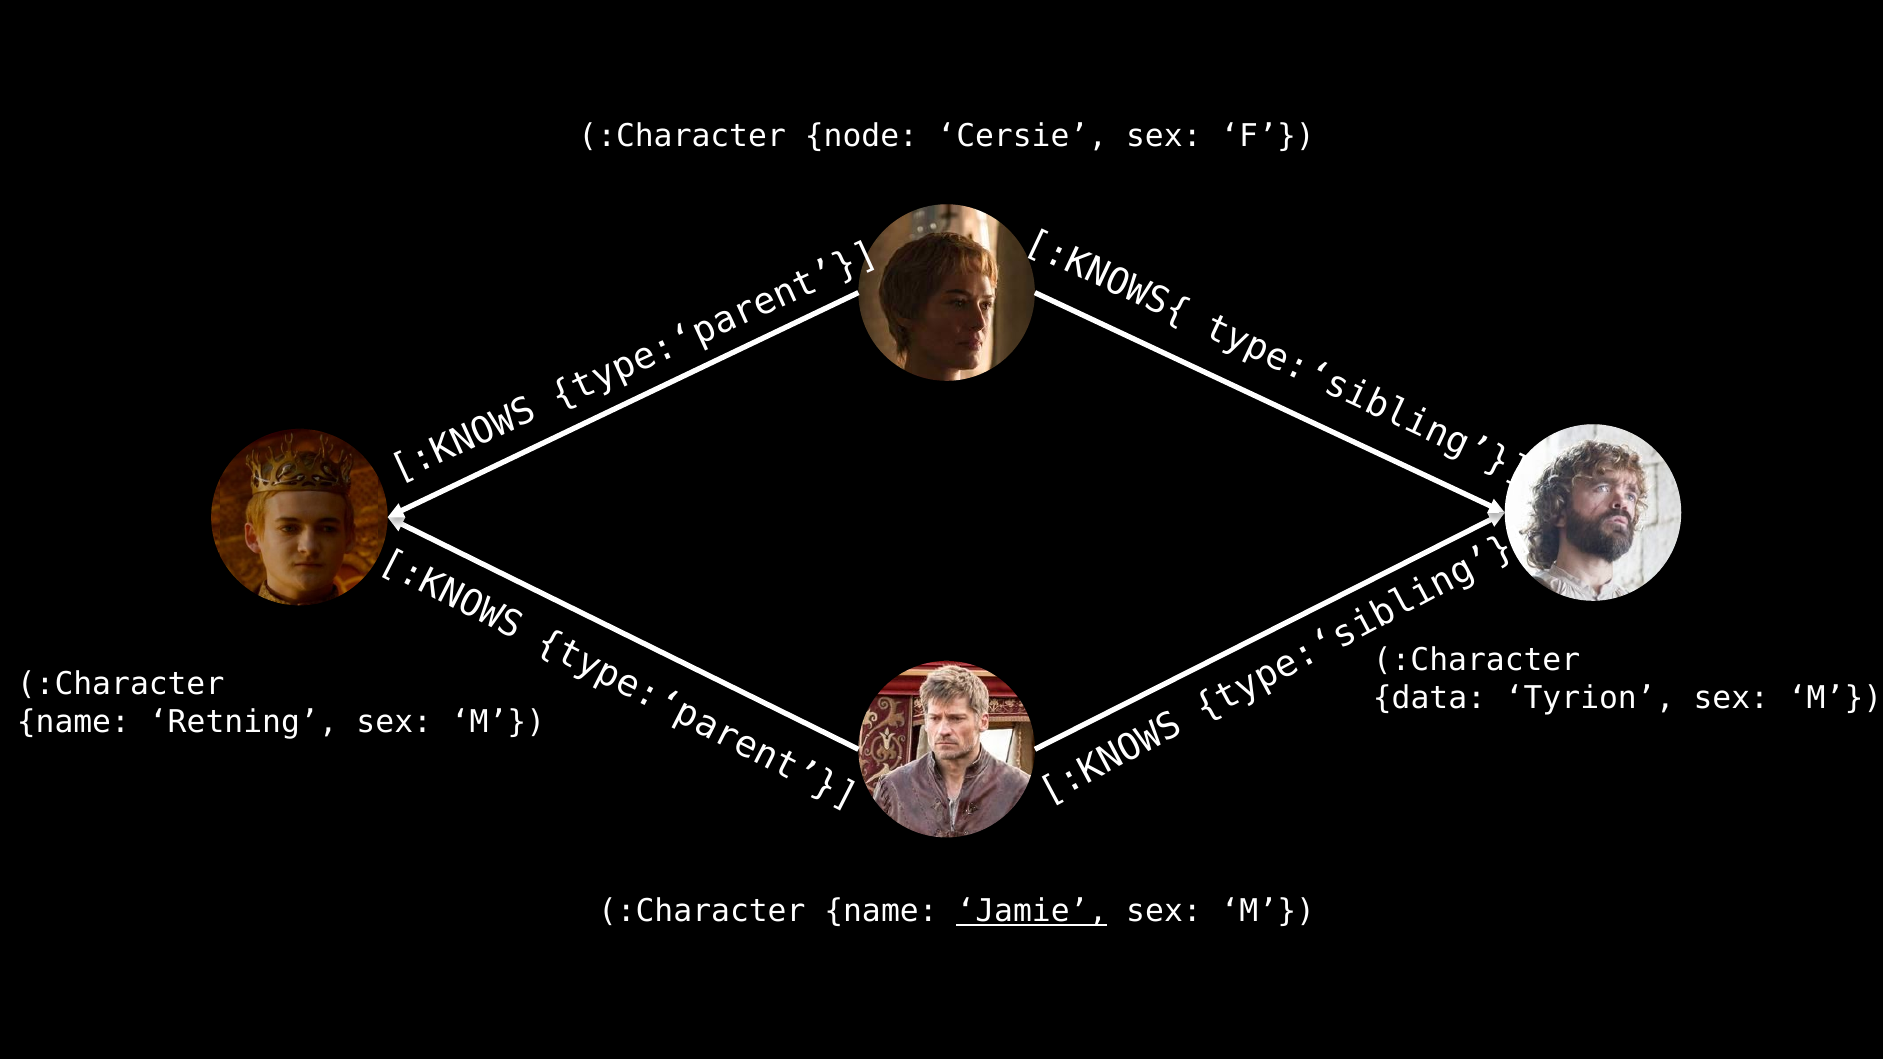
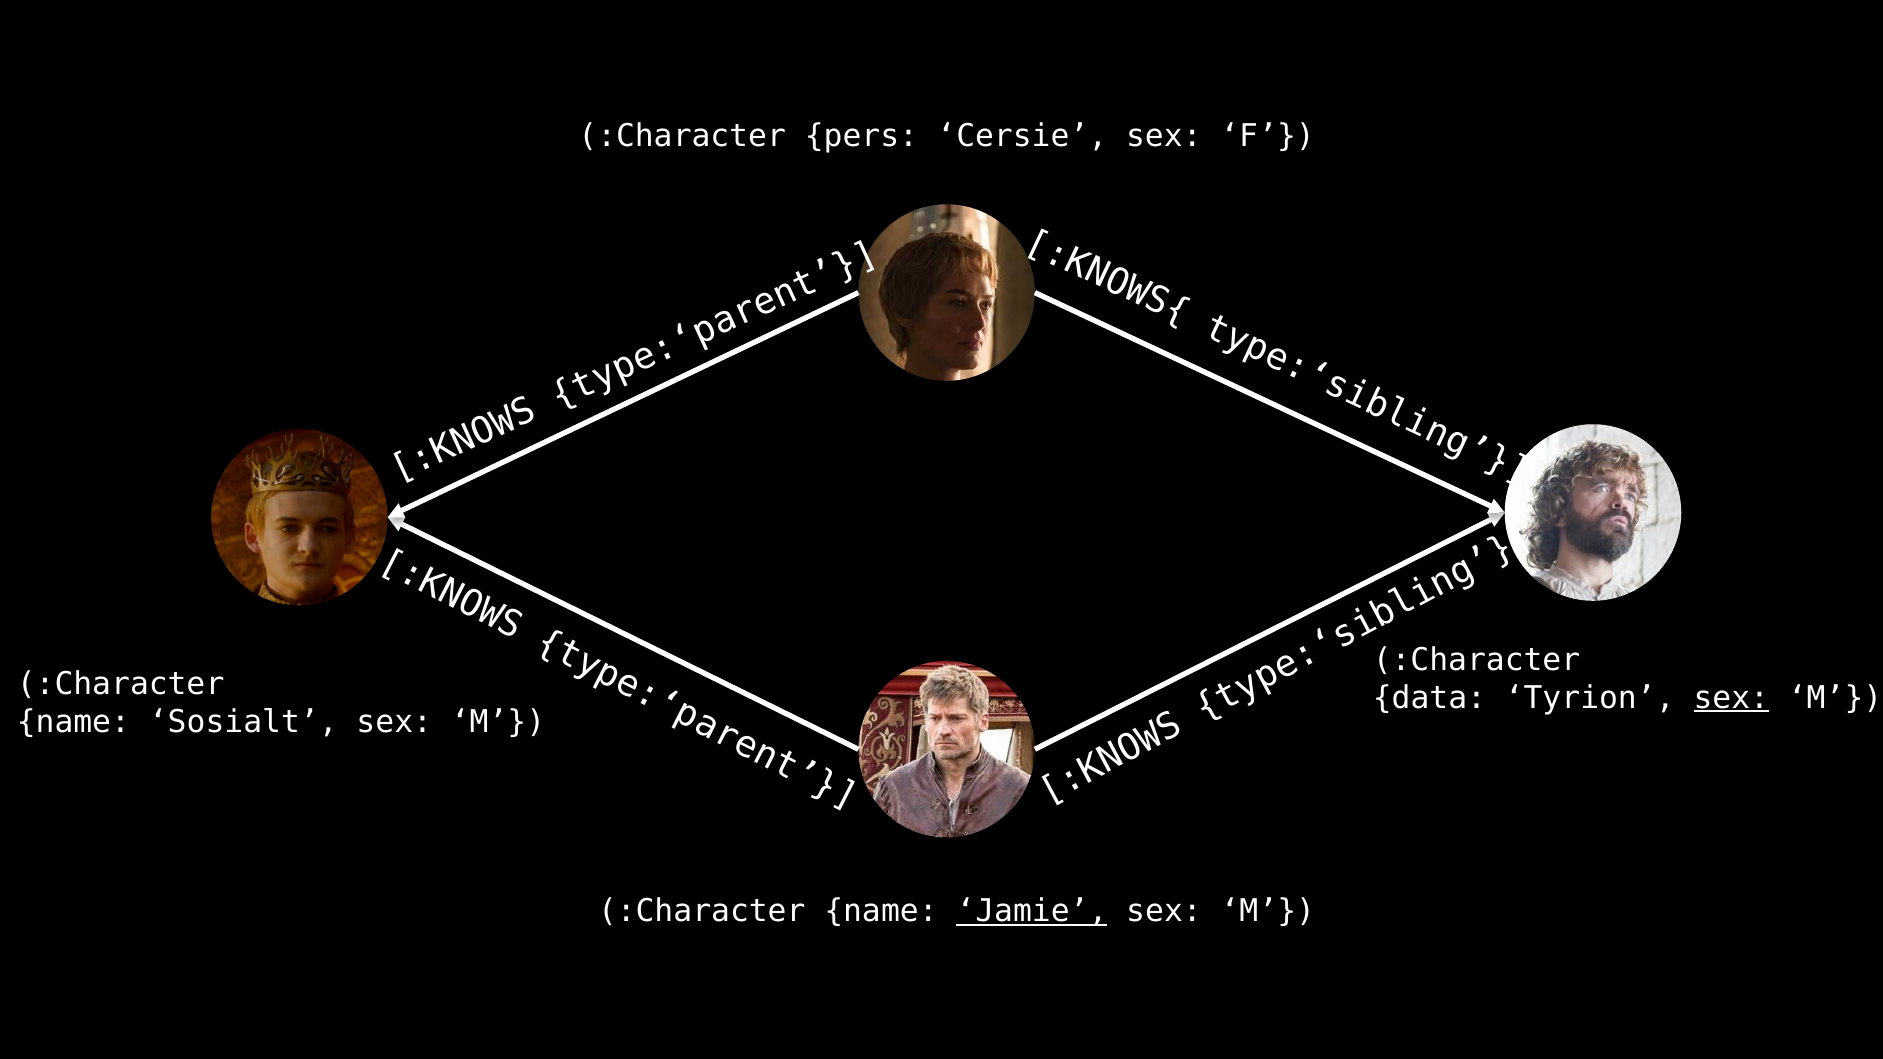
node: node -> pers (861, 136)
sex underline: none -> present (1731, 698)
Retning: Retning -> Sosialt (243, 722)
